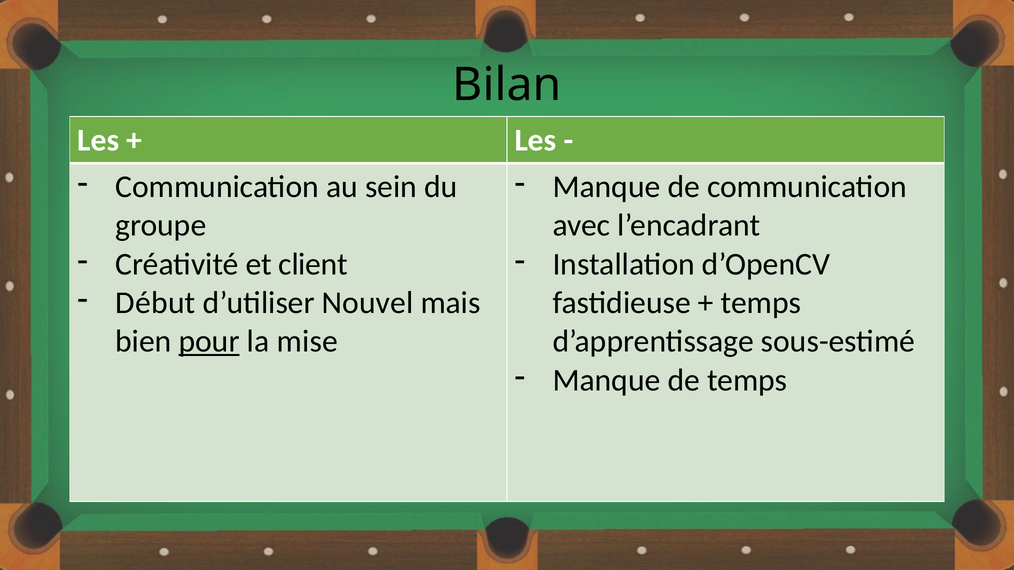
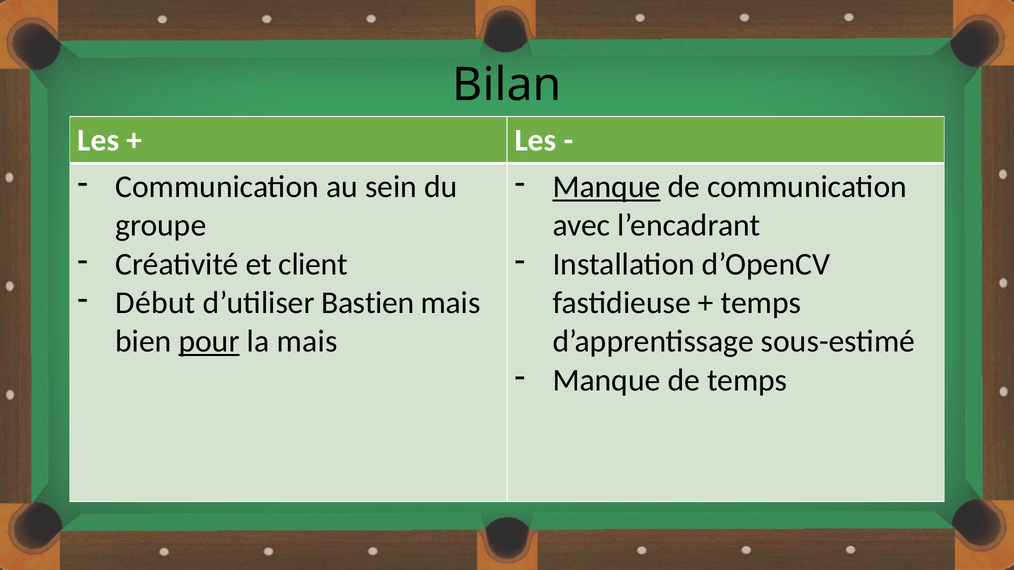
Manque underline: none -> present (607, 187)
Nouvel: Nouvel -> Bastien (368, 303)
la mise: mise -> mais (307, 342)
